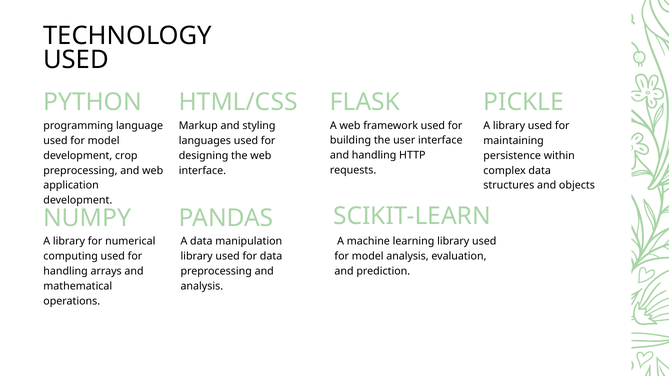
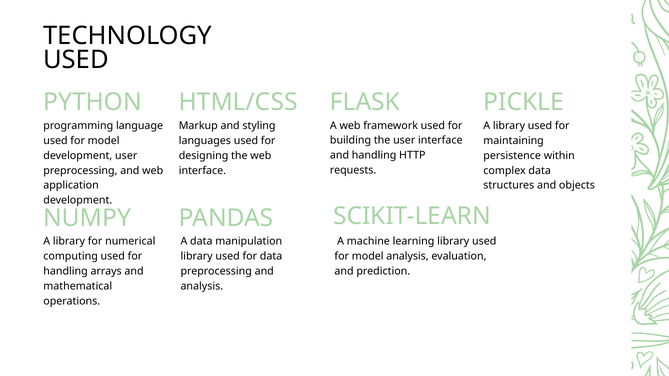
development crop: crop -> user (126, 156)
